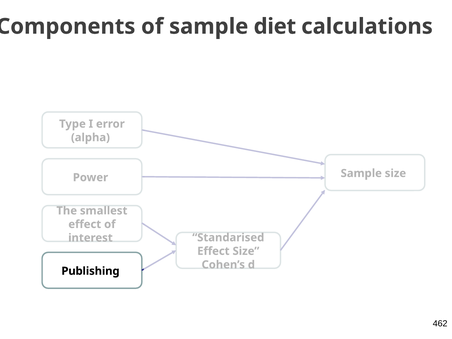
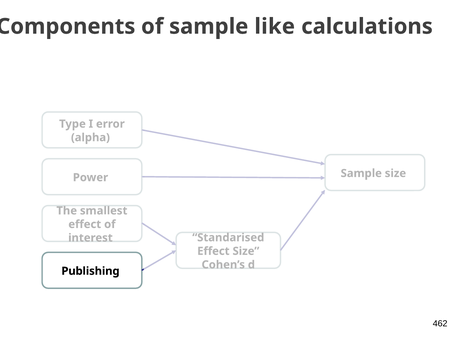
diet: diet -> like (275, 26)
